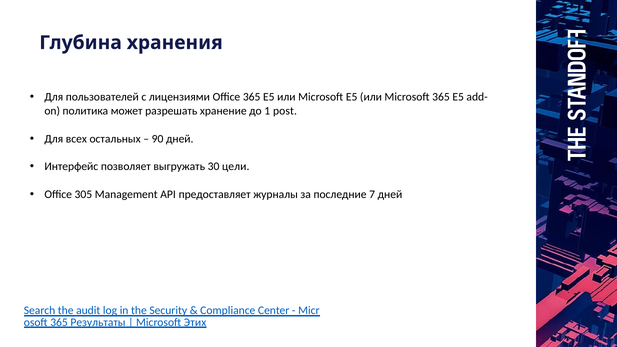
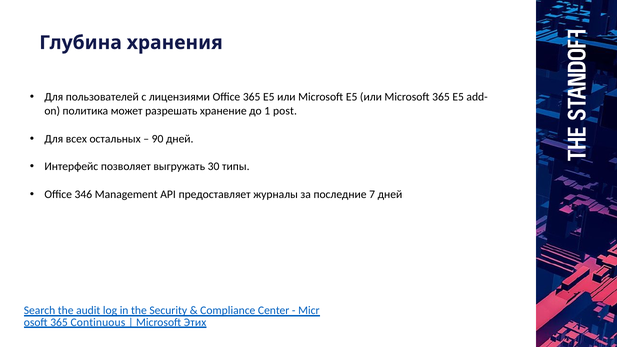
цели: цели -> типы (236, 167)
305: 305 -> 346 (83, 194)
Результаты: Результаты -> Continuous (98, 322)
